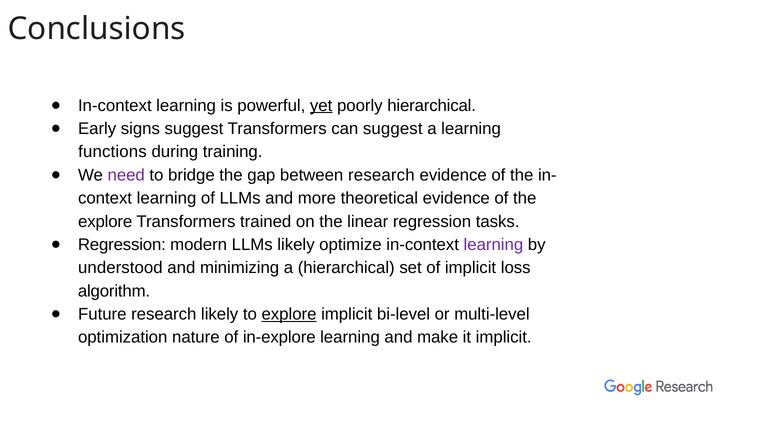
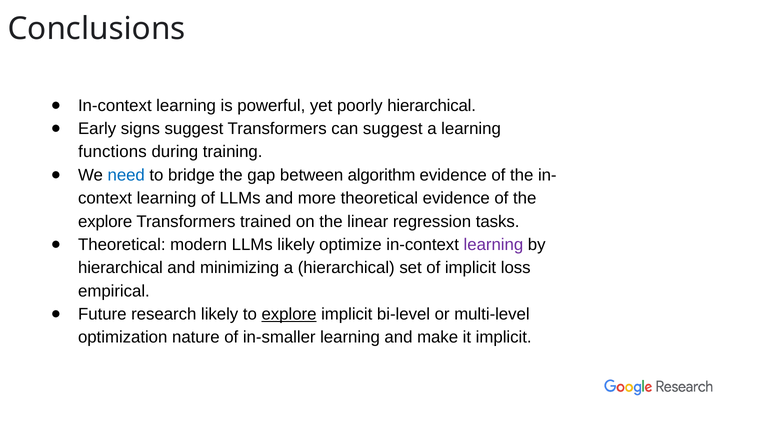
yet underline: present -> none (321, 105)
need colour: purple -> blue (126, 175)
between research: research -> algorithm (382, 175)
Regression: Regression -> Theoretical (122, 245)
understood: understood -> hierarchical (120, 268)
algorithm: algorithm -> empirical (114, 291)
in-explore: in-explore -> in-smaller (279, 337)
